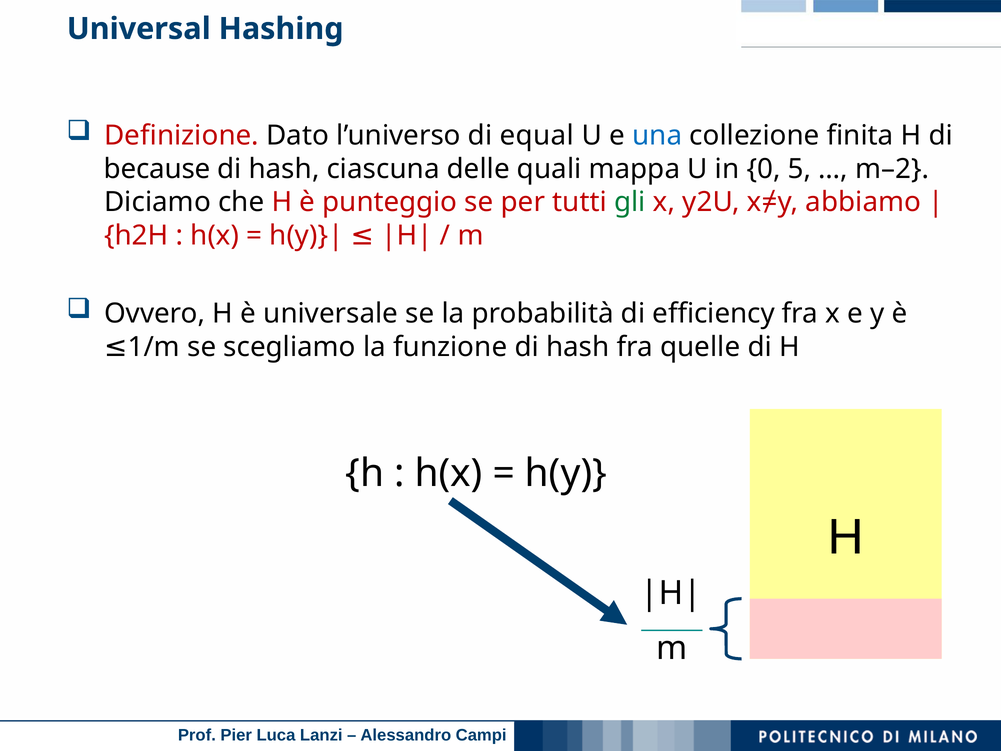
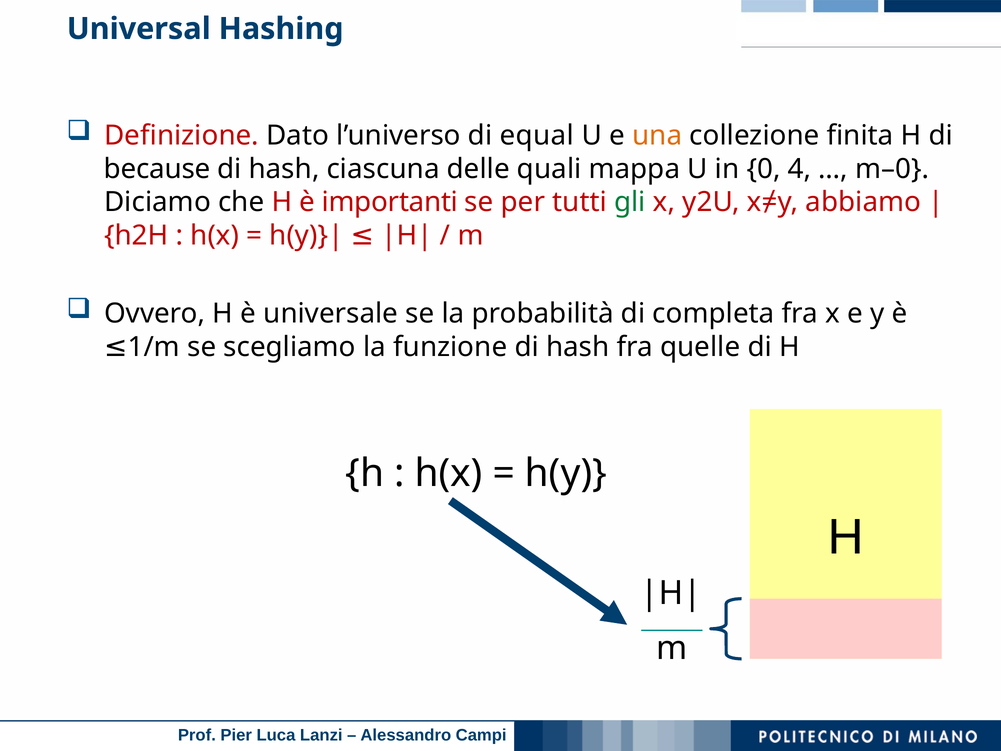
una colour: blue -> orange (657, 135)
5: 5 -> 4 (800, 169)
m–2: m–2 -> m–0 (892, 169)
punteggio: punteggio -> importanti (390, 202)
efficiency: efficiency -> completa (714, 313)
